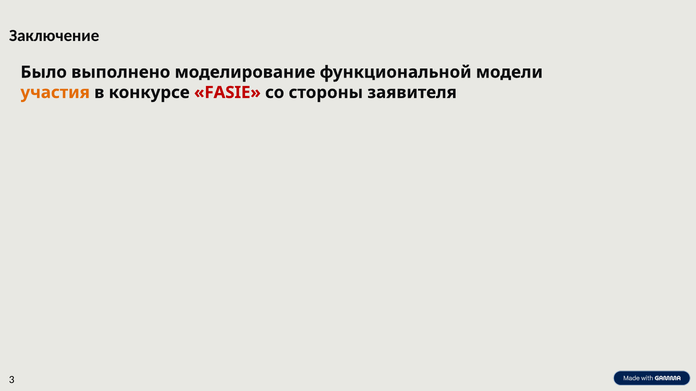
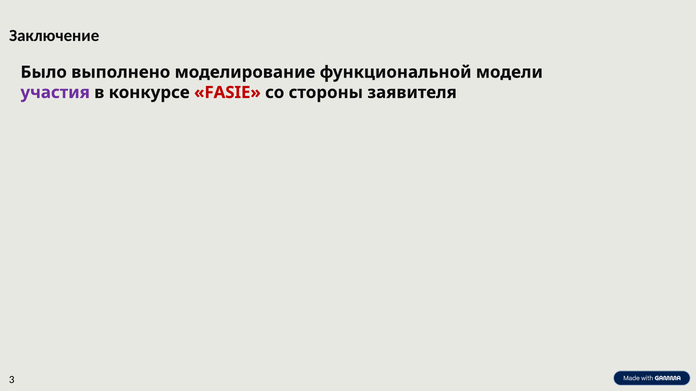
участия colour: orange -> purple (55, 93)
